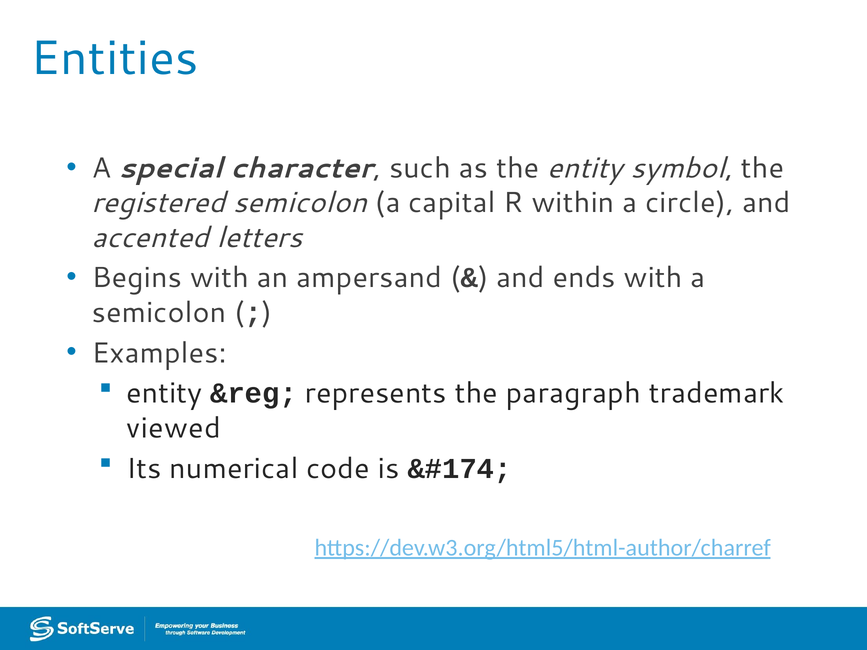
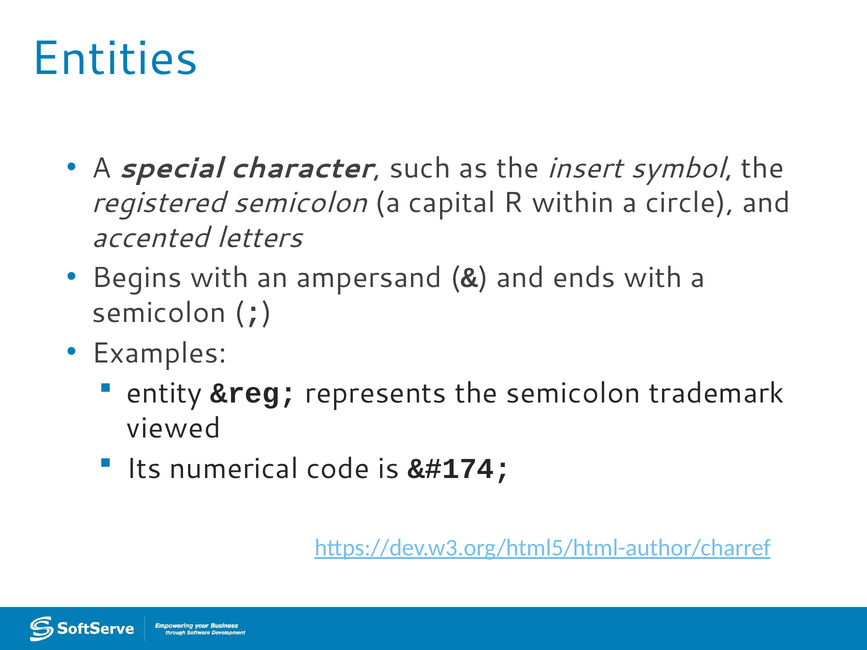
the entity: entity -> insert (585, 168)
the paragraph: paragraph -> semicolon (573, 394)
